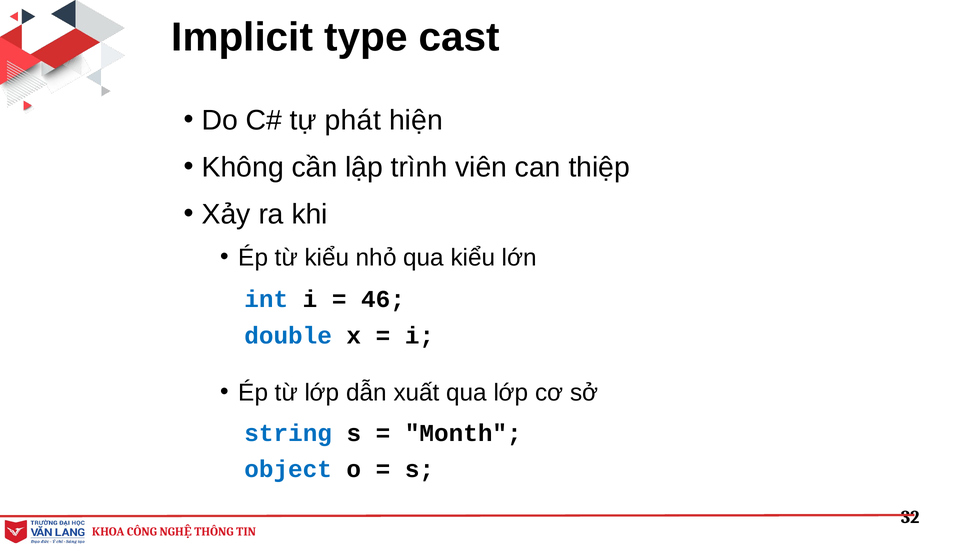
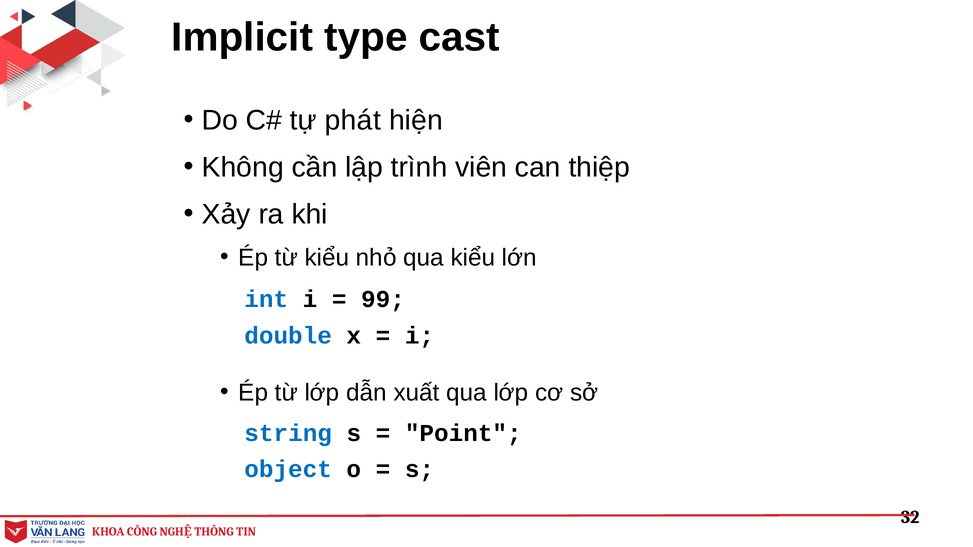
46: 46 -> 99 (383, 300)
Month: Month -> Point (463, 433)
